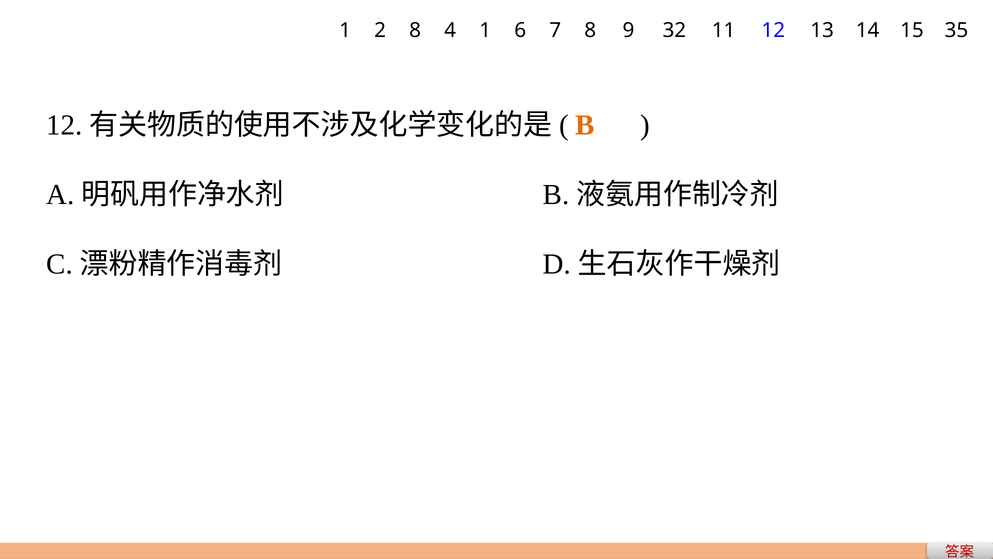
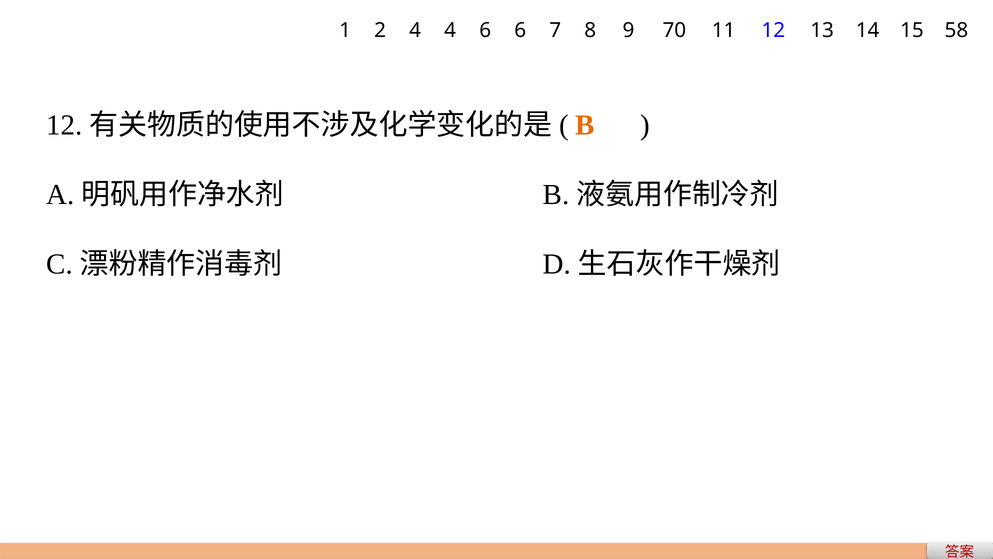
2 8: 8 -> 4 (415, 30)
4 1: 1 -> 6 (485, 30)
32: 32 -> 70 (674, 30)
35: 35 -> 58 (956, 30)
